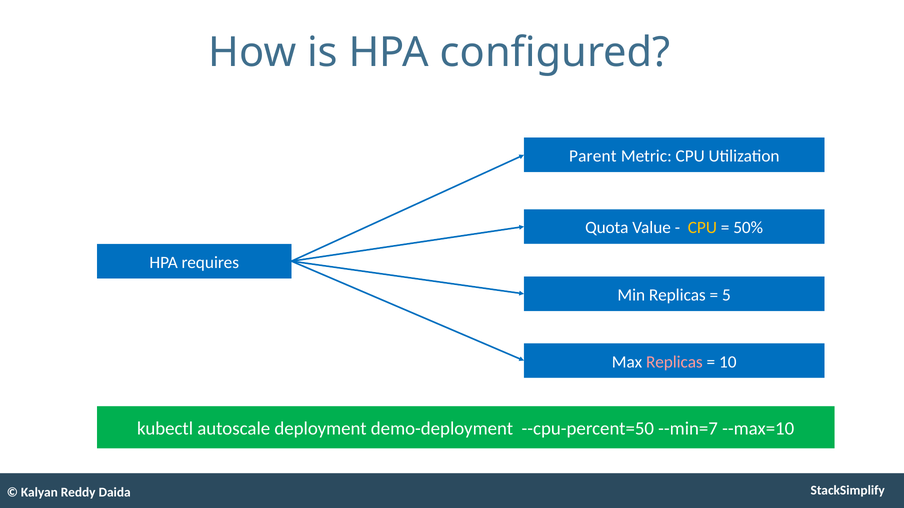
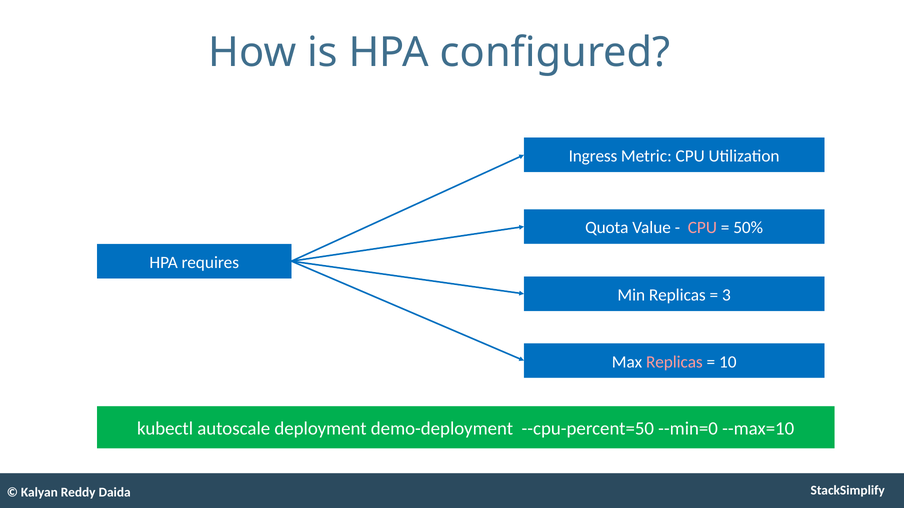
Parent: Parent -> Ingress (593, 156)
CPU colour: yellow -> pink (702, 228)
5: 5 -> 3 (726, 295)
--min=7: --min=7 -> --min=0 (688, 429)
